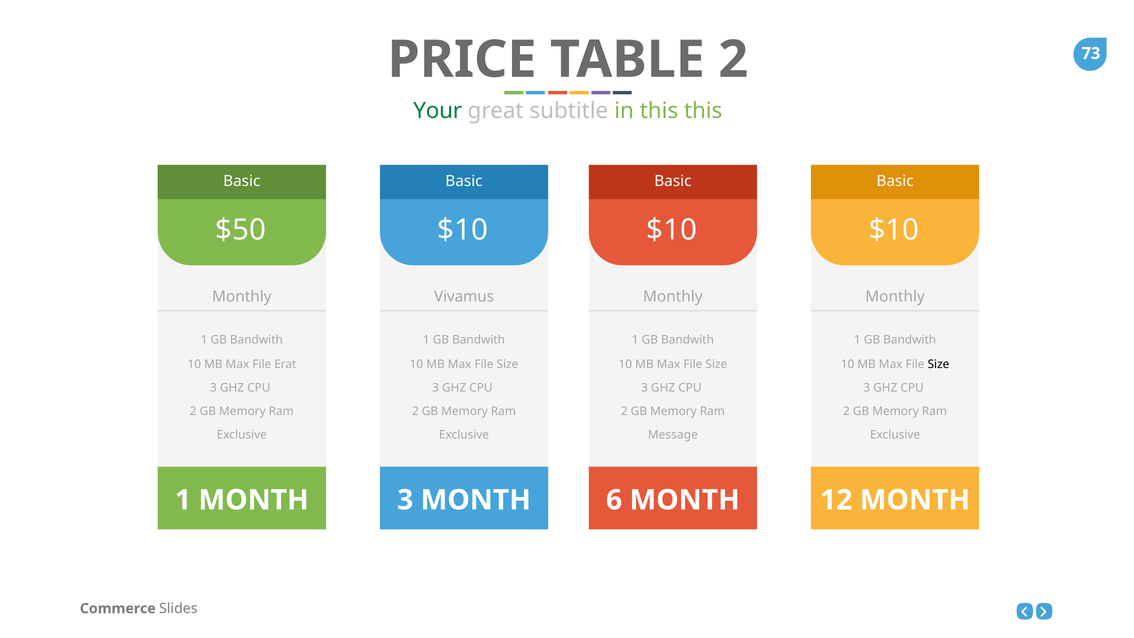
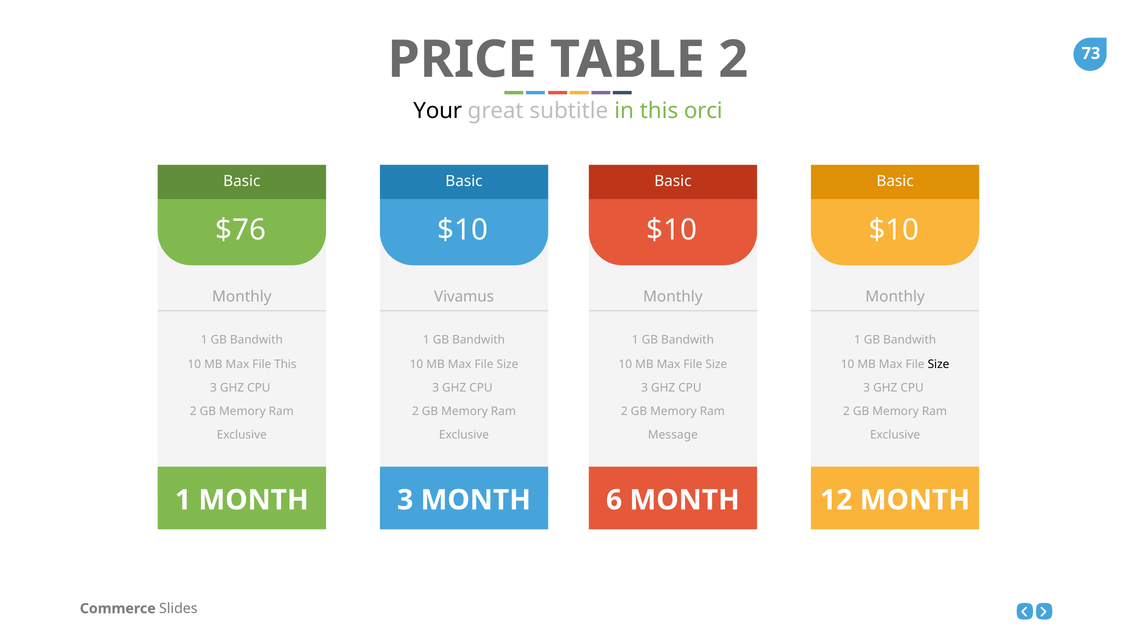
Your colour: green -> black (438, 111)
this this: this -> orci (703, 111)
$50: $50 -> $76 (241, 230)
File Erat: Erat -> This (285, 364)
